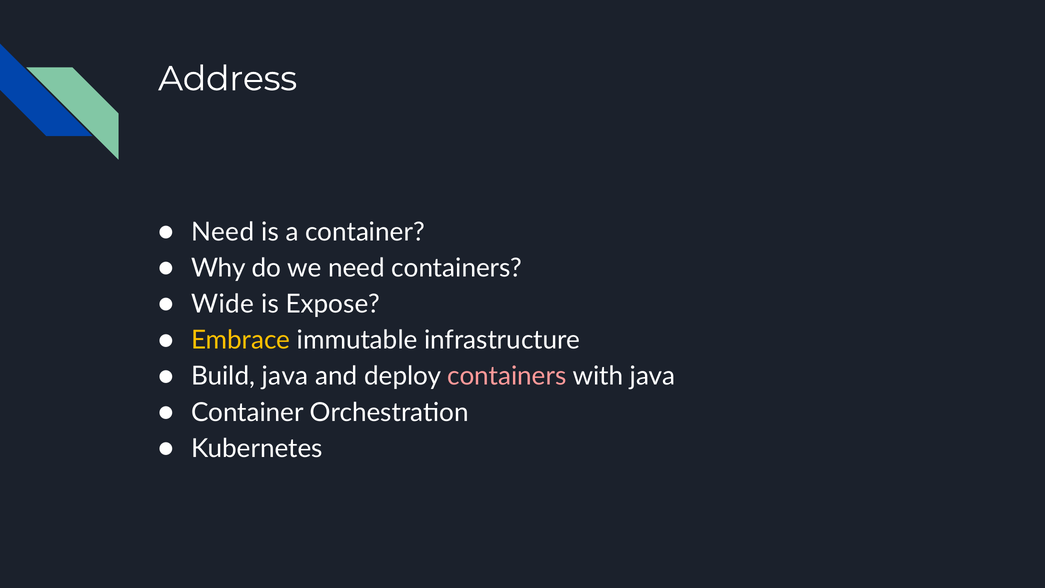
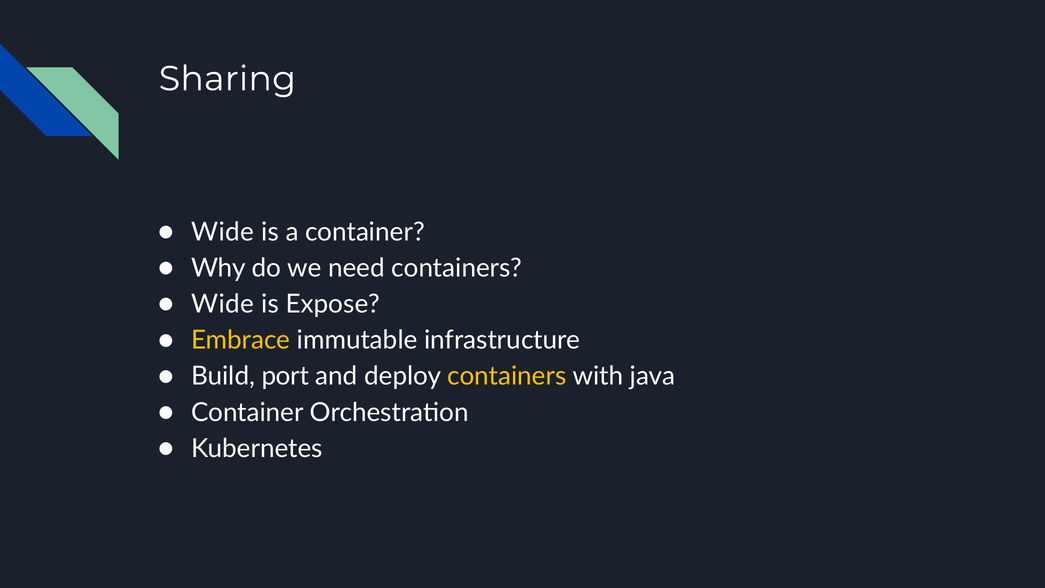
Address: Address -> Sharing (227, 79)
Need: Need -> Wide (223, 232)
Build java: java -> port (285, 376)
containers colour: pink -> yellow (507, 376)
